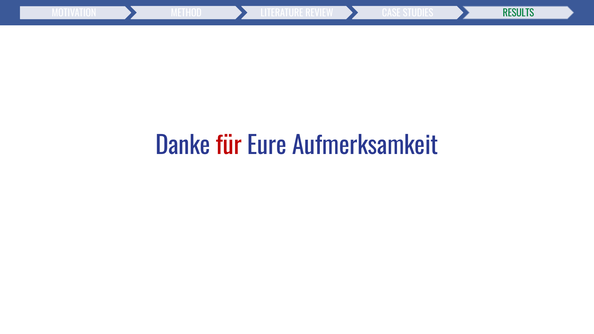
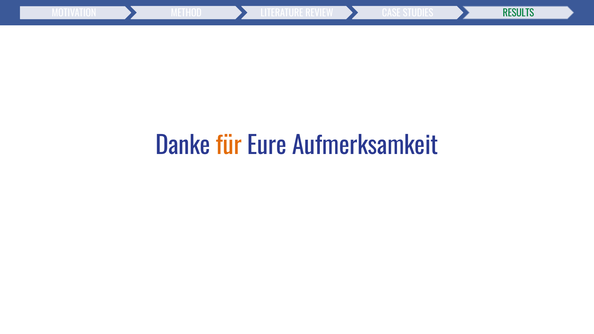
für colour: red -> orange (229, 146)
